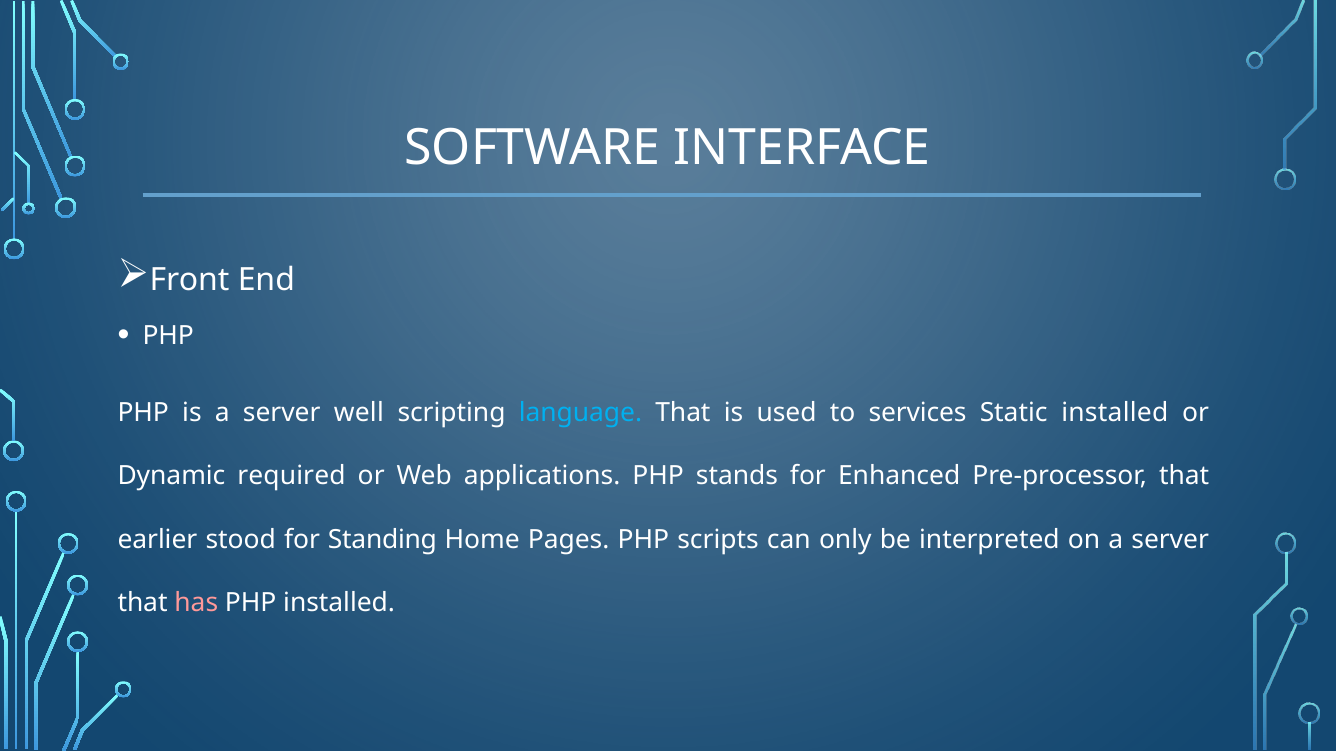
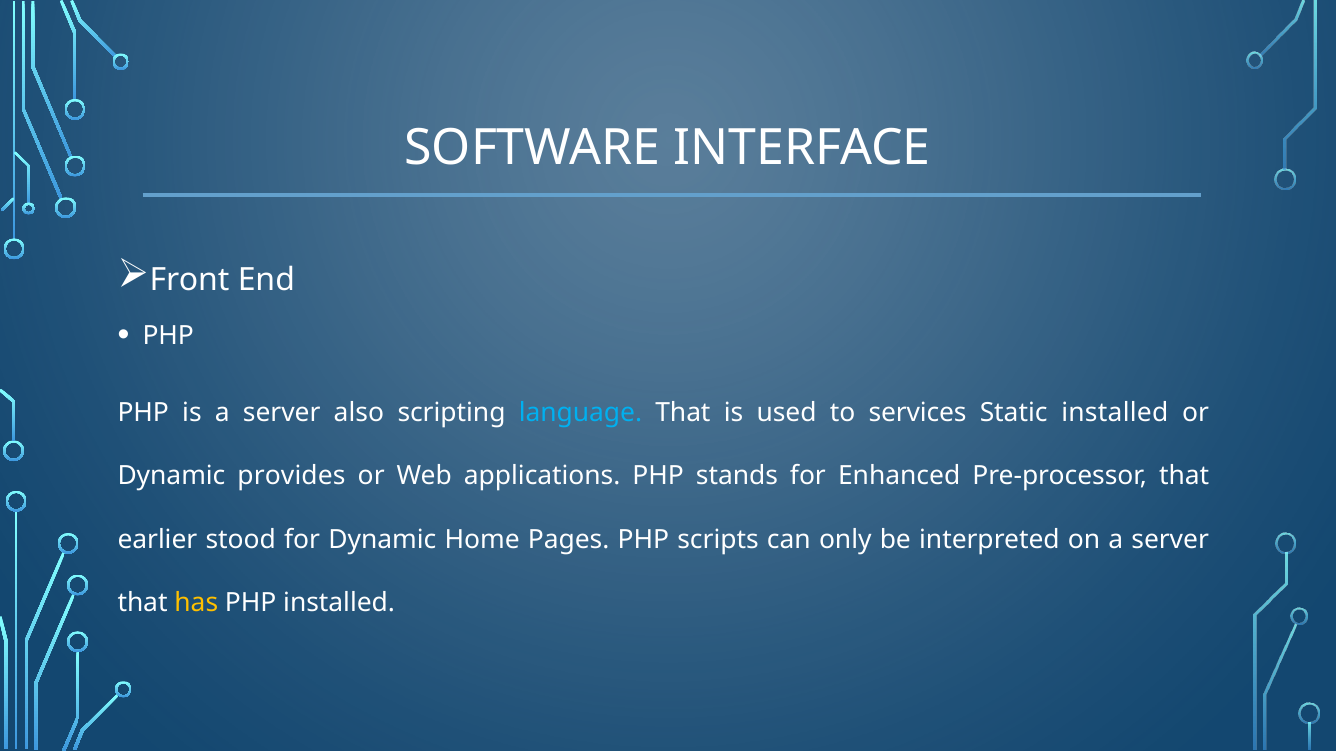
well: well -> also (359, 413)
required: required -> provides (291, 476)
for Standing: Standing -> Dynamic (382, 540)
has colour: pink -> yellow (196, 603)
